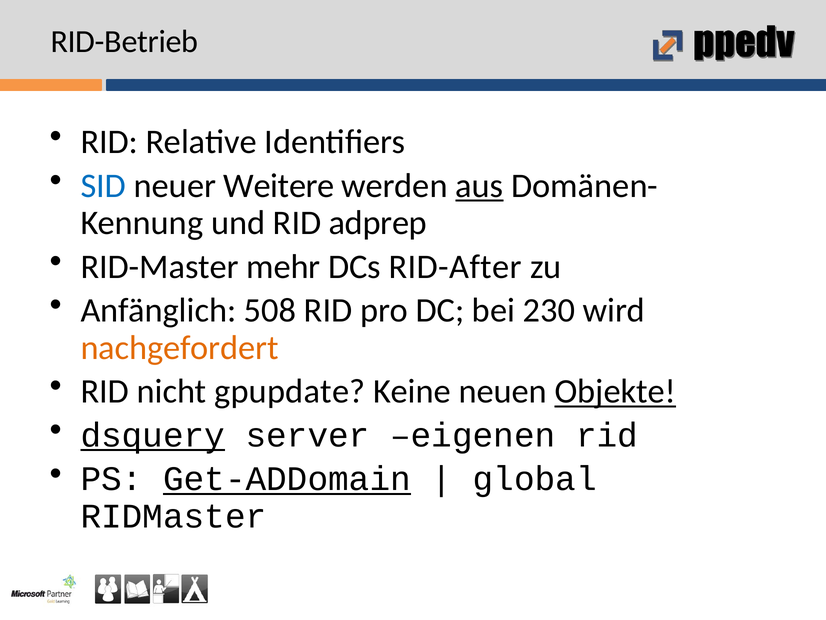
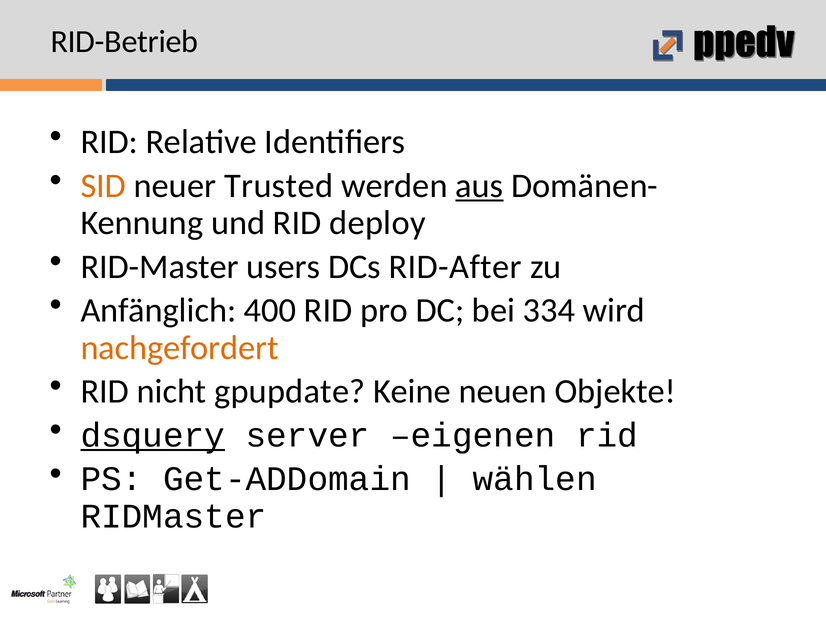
SID colour: blue -> orange (103, 186)
Weitere: Weitere -> Trusted (279, 186)
adprep: adprep -> deploy (377, 223)
mehr: mehr -> users (283, 266)
508: 508 -> 400 (270, 310)
230: 230 -> 334 (549, 310)
Objekte underline: present -> none (615, 391)
Get-ADDomain underline: present -> none (287, 479)
global: global -> wählen (535, 479)
